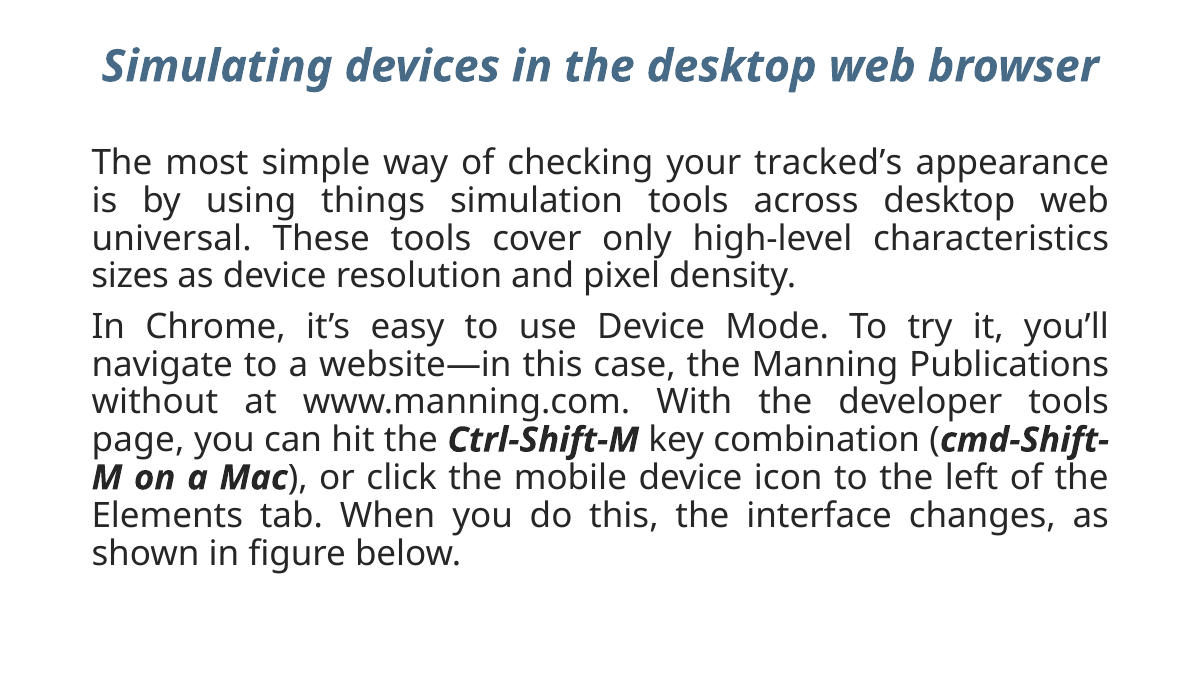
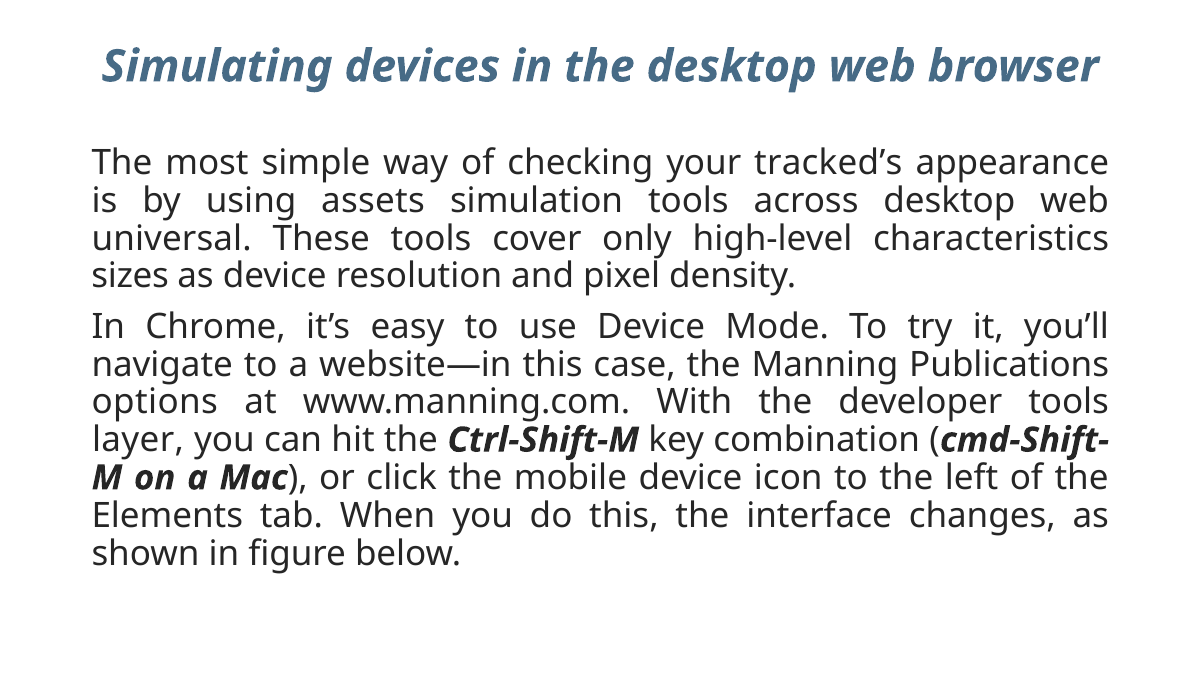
things: things -> assets (373, 201)
without: without -> options (155, 402)
page: page -> layer (138, 440)
